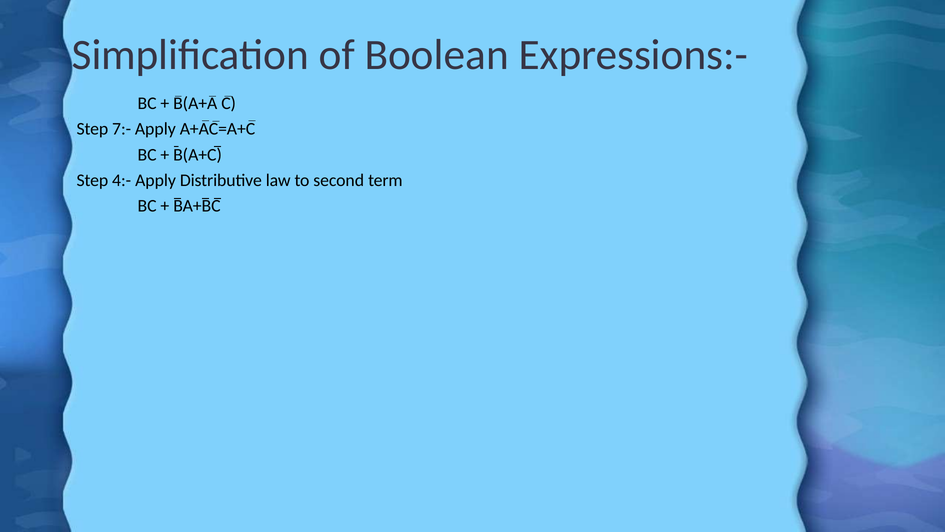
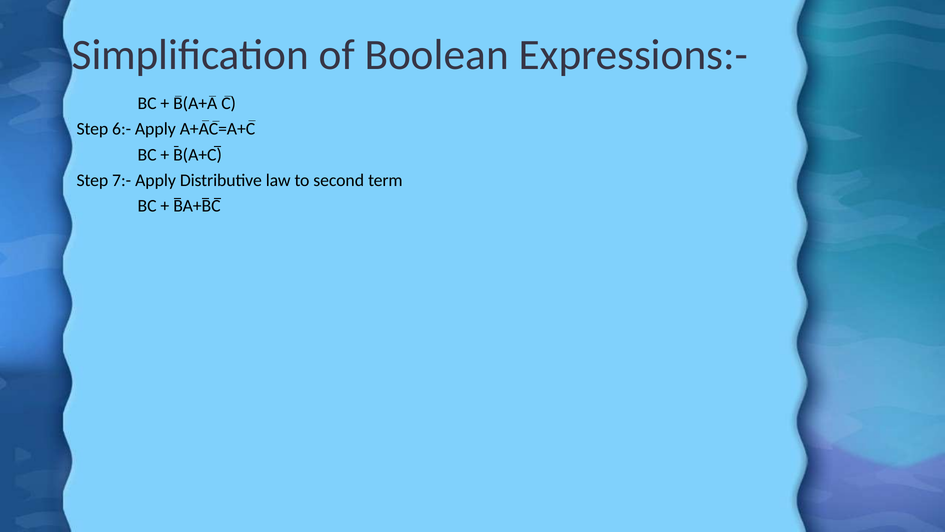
7:-: 7:- -> 6:- (122, 129)
4:-: 4:- -> 7:- (122, 180)
